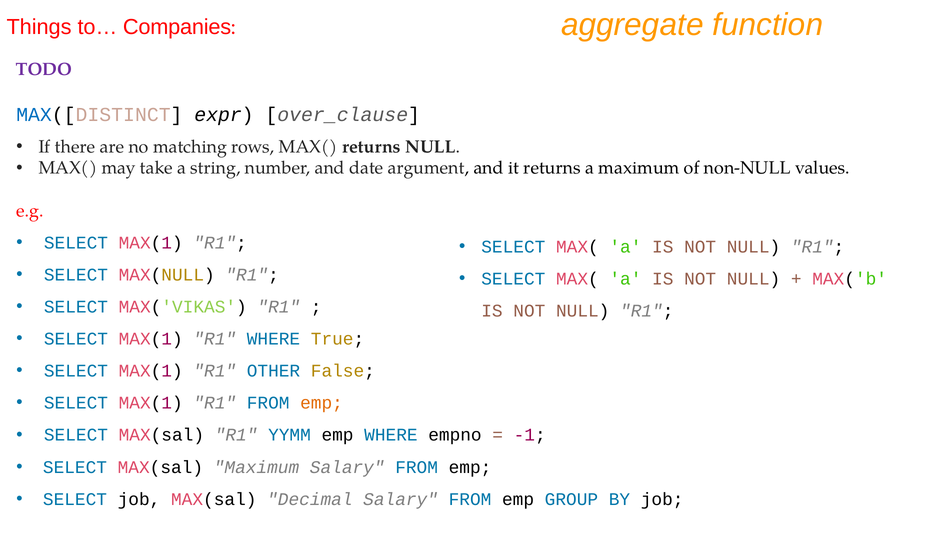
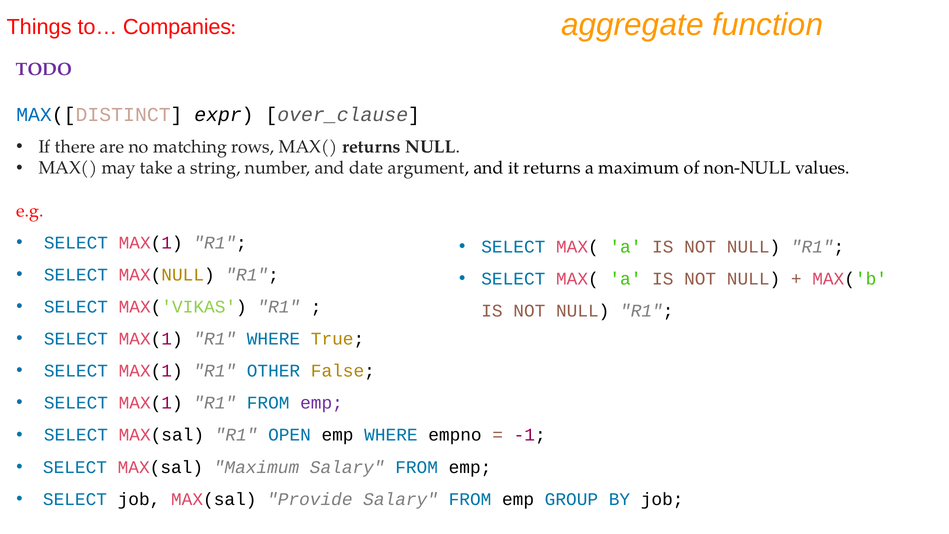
emp colour: orange -> purple (322, 403)
YYMM: YYMM -> OPEN (289, 435)
Decimal: Decimal -> Provide (310, 499)
